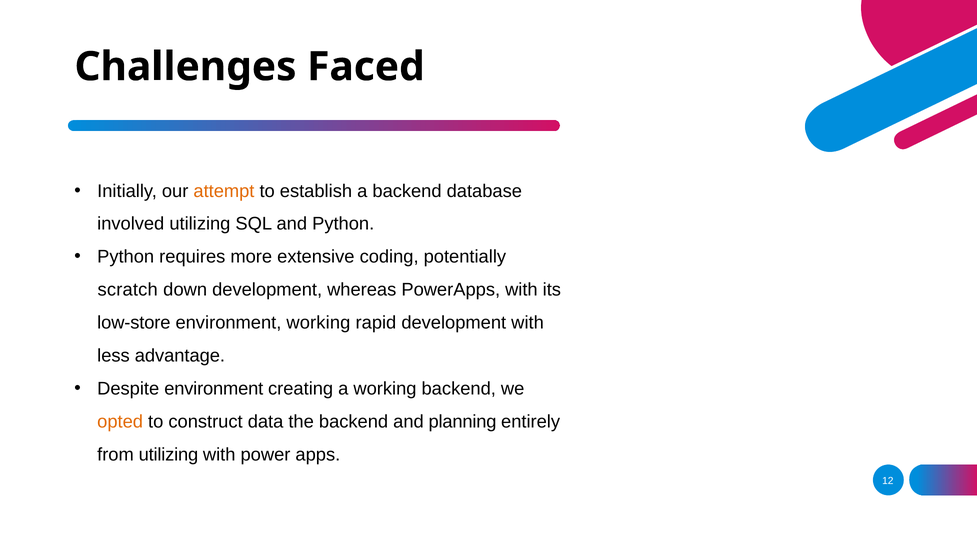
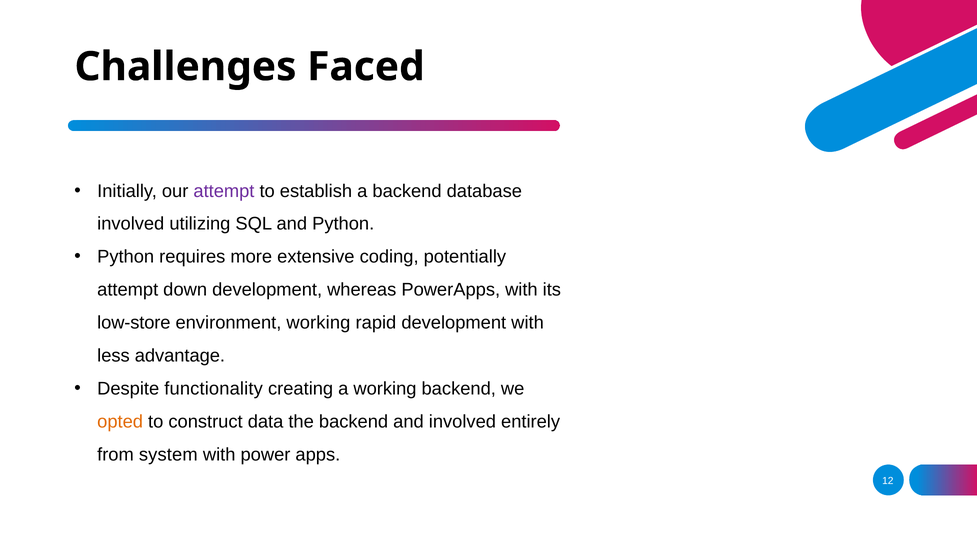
attempt colour: orange -> purple (224, 191)
scratch: scratch -> attempt (128, 290)
Despite environment: environment -> functionality (214, 389)
and planning: planning -> involved (462, 422)
from utilizing: utilizing -> system (168, 455)
